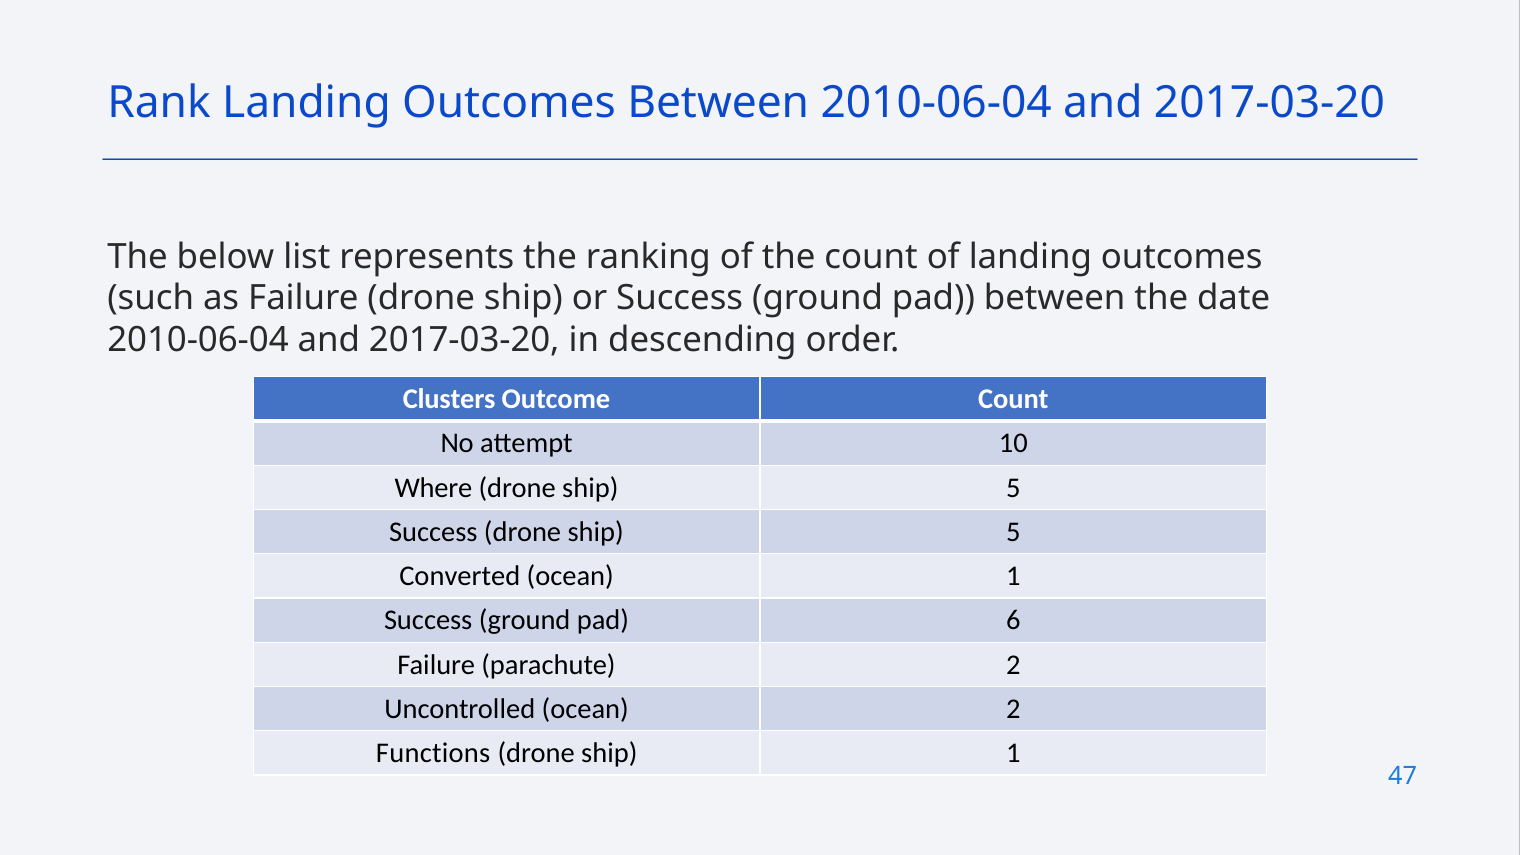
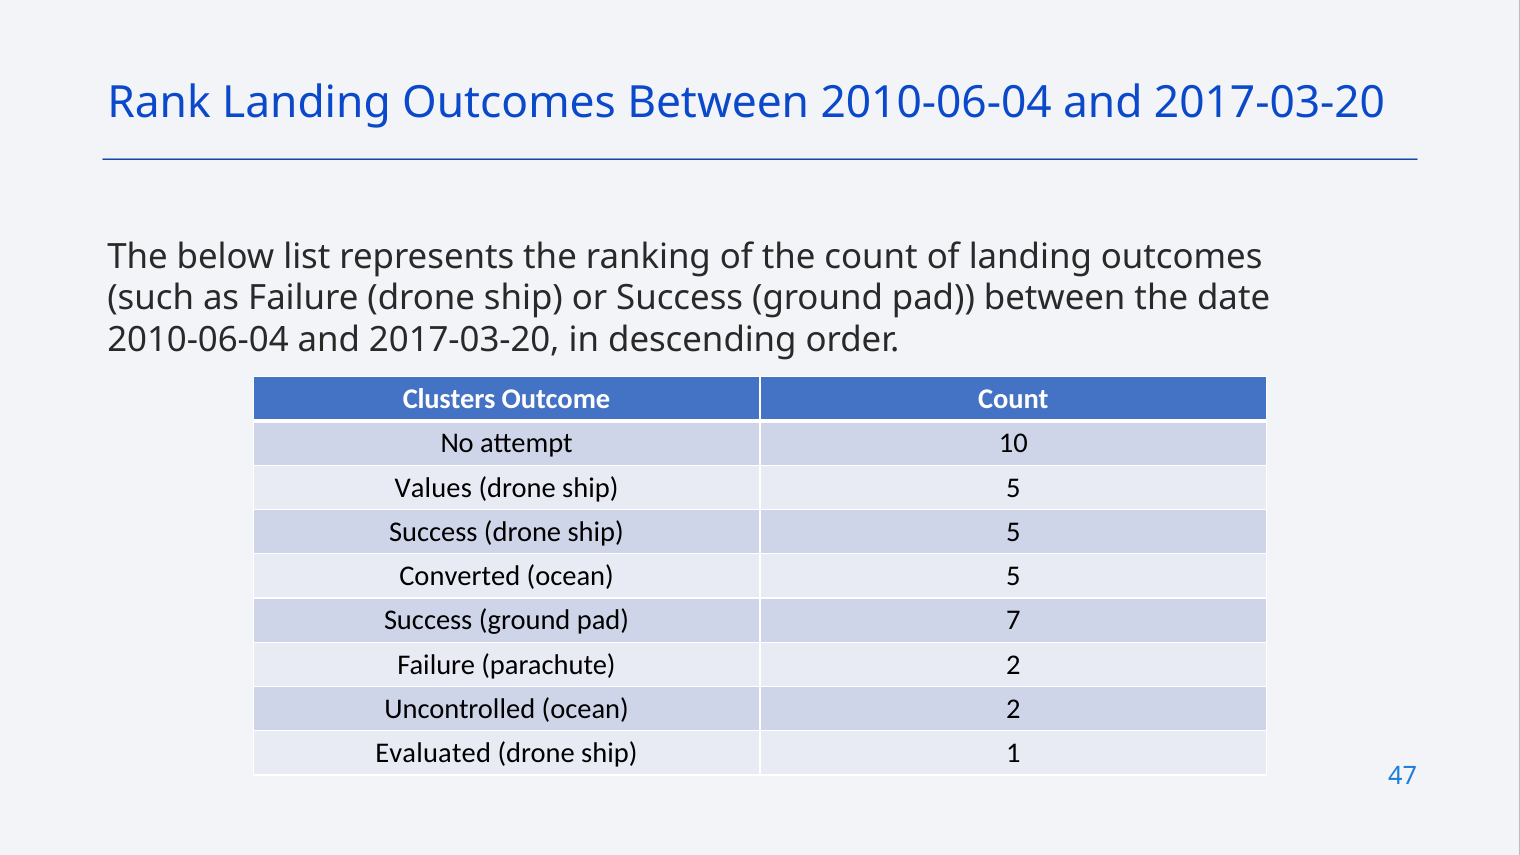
Where: Where -> Values (433, 488)
ocean 1: 1 -> 5 (1013, 576)
6: 6 -> 7 (1013, 621)
Functions: Functions -> Evaluated (433, 753)
